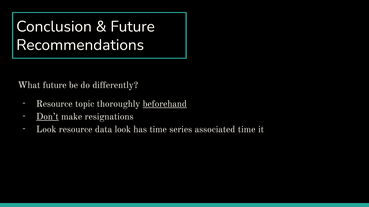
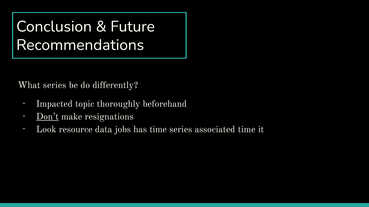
What future: future -> series (55, 85)
Resource: Resource -> Impacted (54, 104)
beforehand underline: present -> none (165, 104)
data look: look -> jobs (123, 130)
